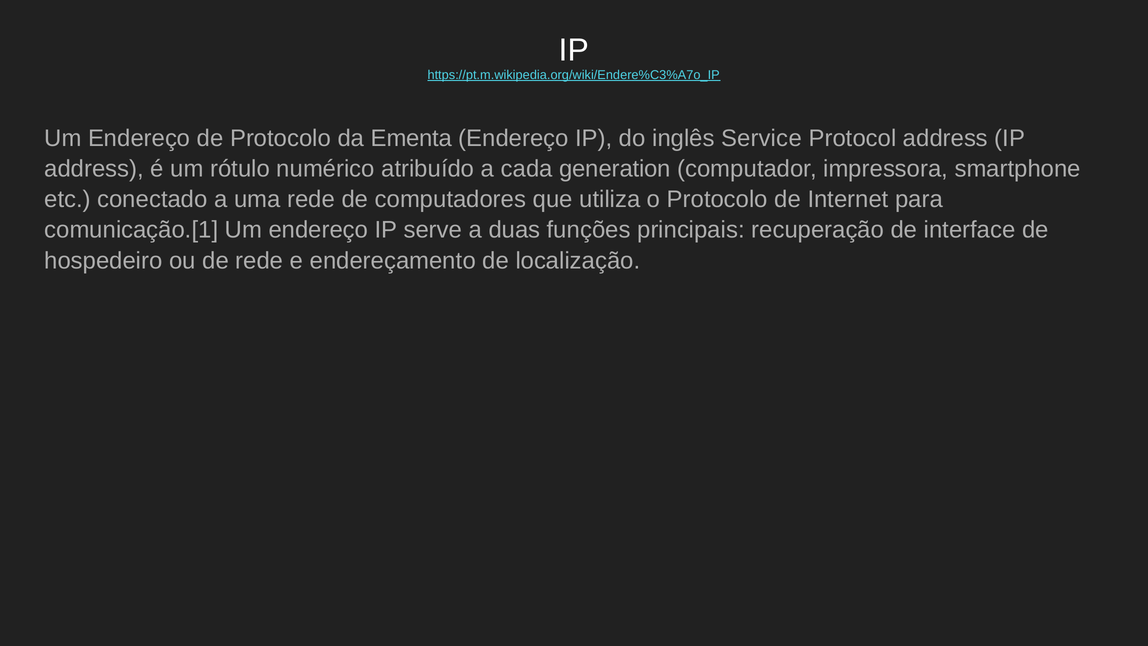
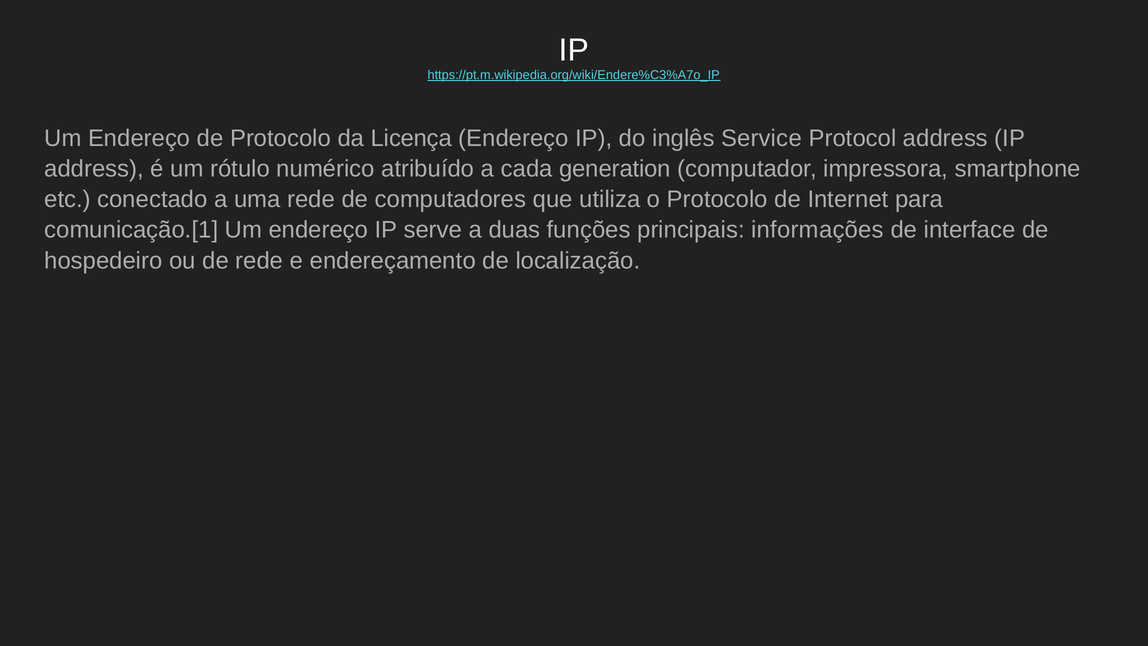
Ementa: Ementa -> Licença (411, 138)
recuperação: recuperação -> informações (818, 230)
